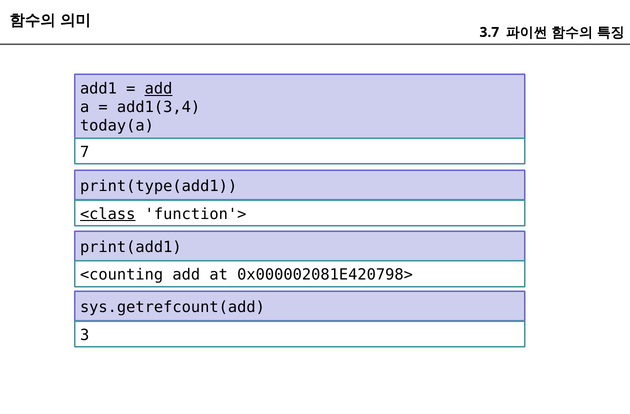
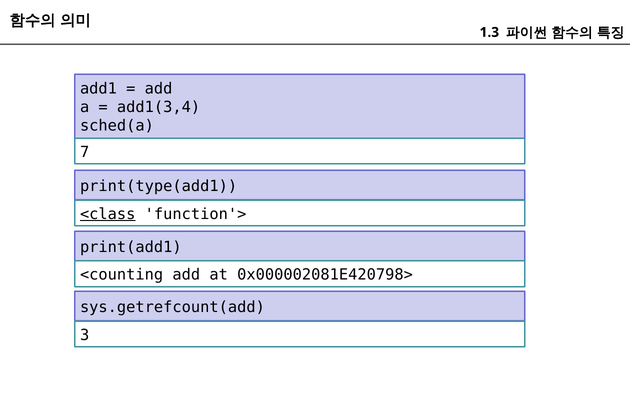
3.7: 3.7 -> 1.3 (489, 32)
add underline: present -> none (159, 89)
today(a: today(a -> sched(a (117, 126)
